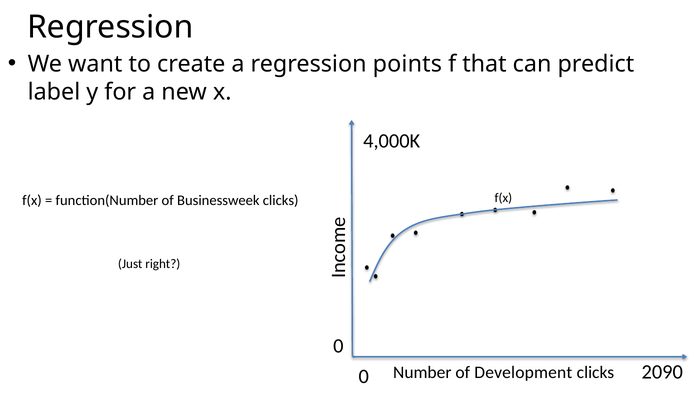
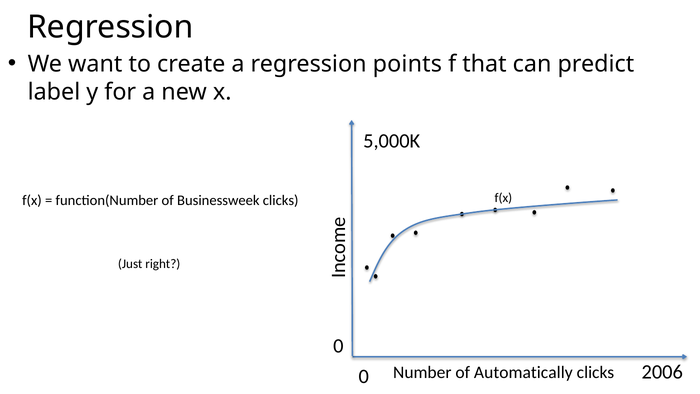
4,000K: 4,000K -> 5,000K (392, 141)
Development: Development -> Automatically (523, 372)
2090: 2090 -> 2006 (662, 372)
